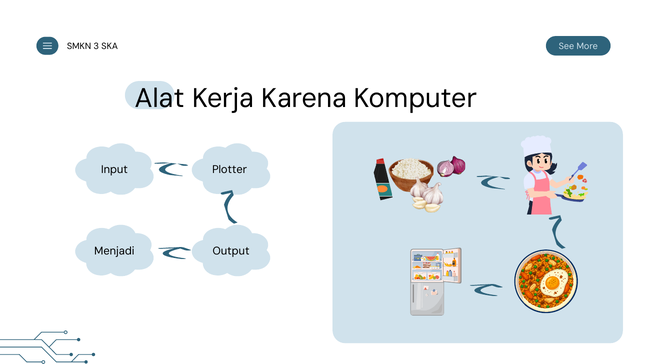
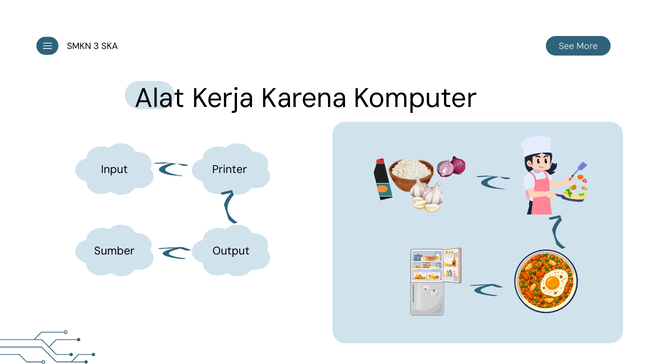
Plotter: Plotter -> Printer (230, 170)
Menjadi: Menjadi -> Sumber (114, 251)
